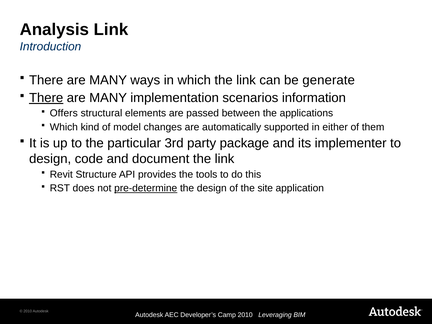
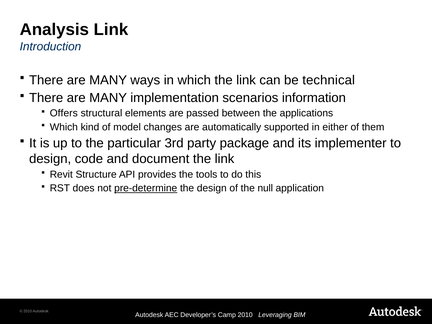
generate: generate -> technical (329, 80)
There underline: present -> none (46, 98)
site: site -> null (265, 188)
